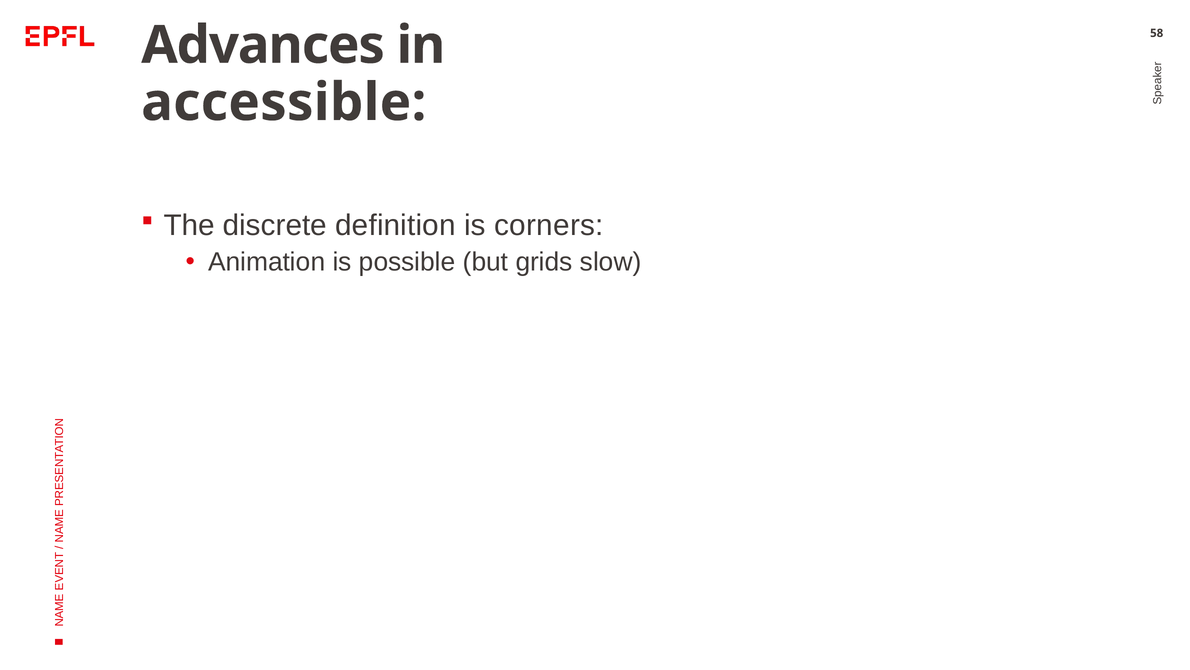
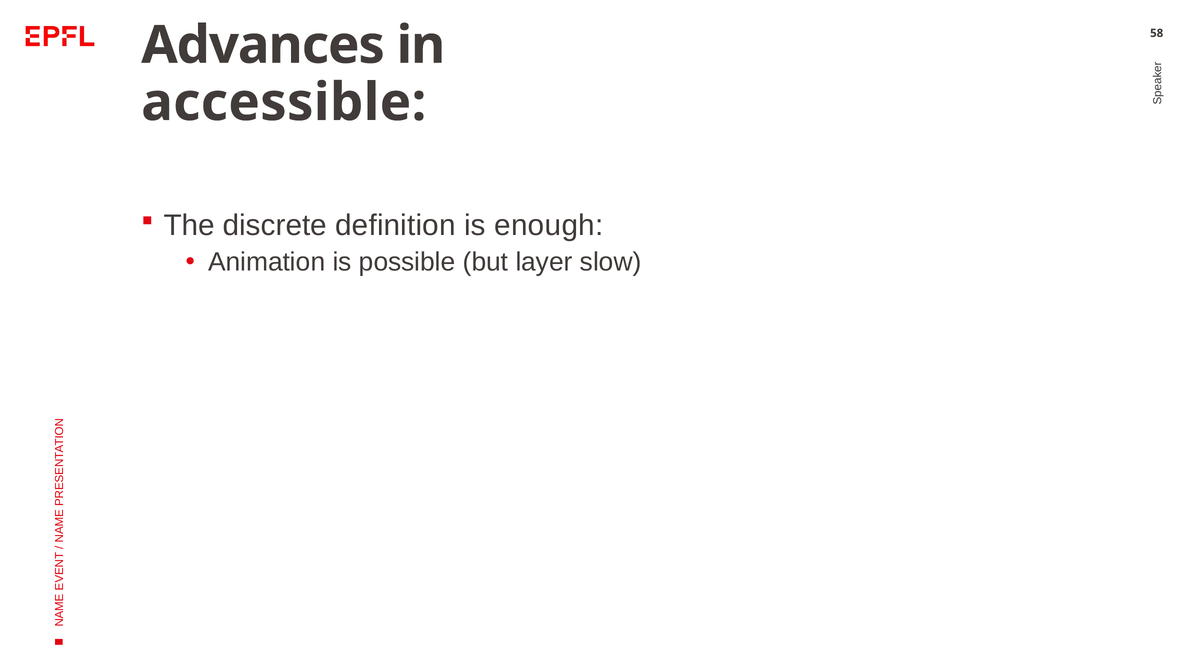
corners: corners -> enough (549, 225)
grids: grids -> layer (544, 262)
